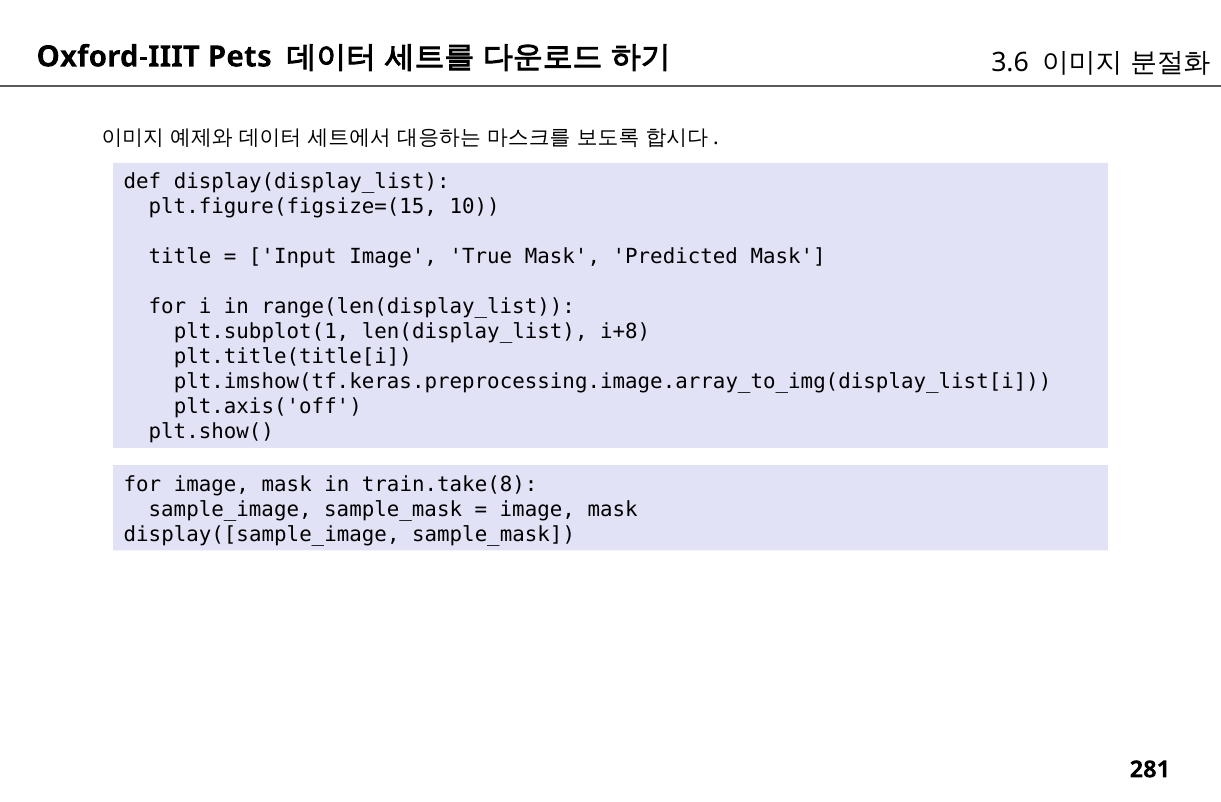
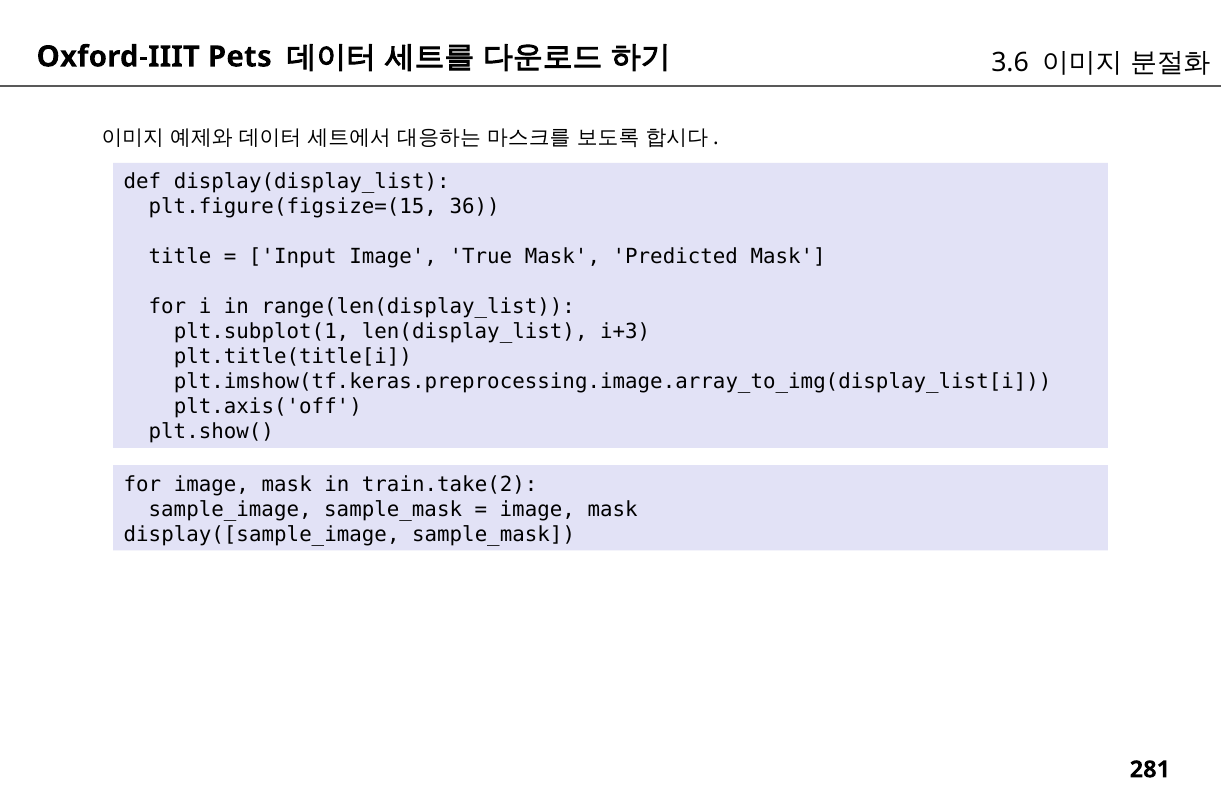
10: 10 -> 36 (475, 207)
i+8: i+8 -> i+3 (625, 332)
train.take(8: train.take(8 -> train.take(2 (450, 484)
